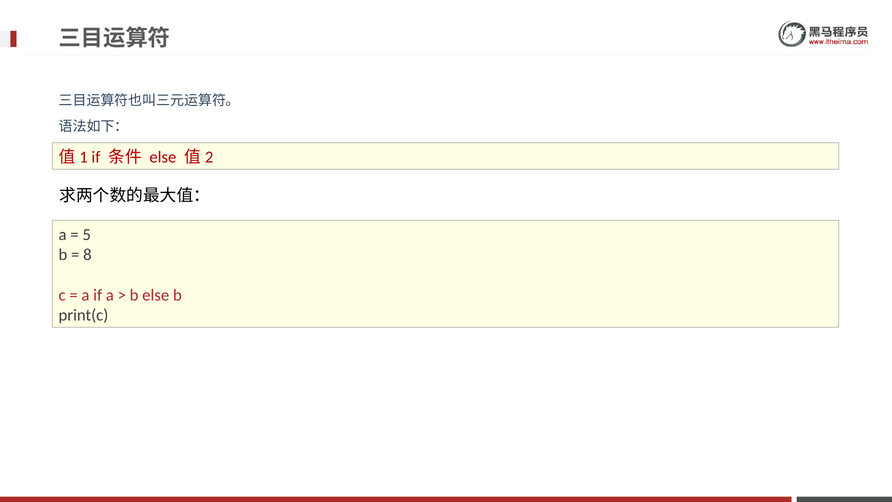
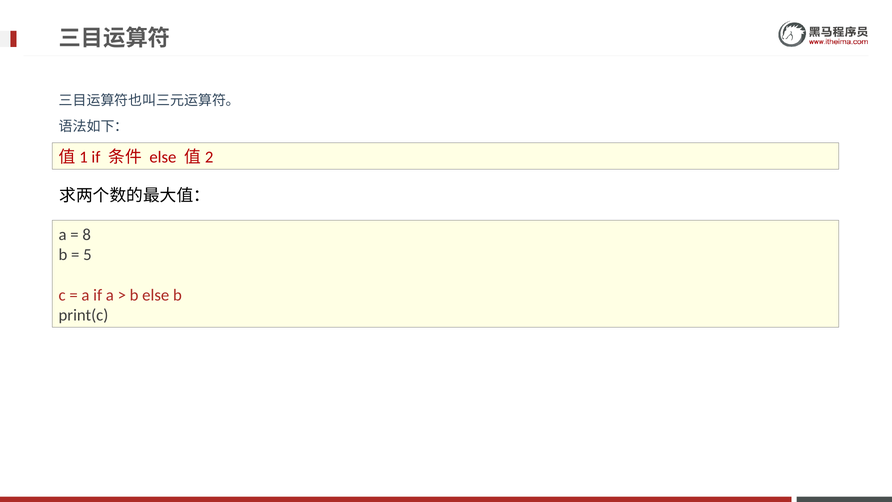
5: 5 -> 8 (87, 235)
8: 8 -> 5 (87, 255)
